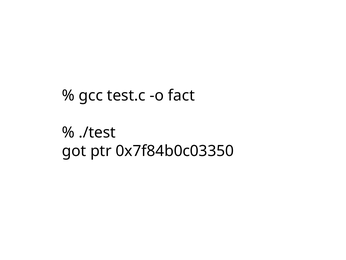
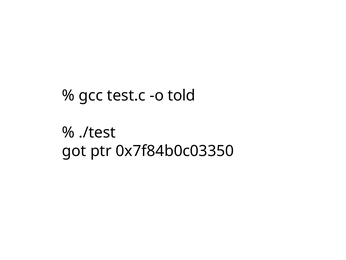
fact: fact -> told (182, 95)
